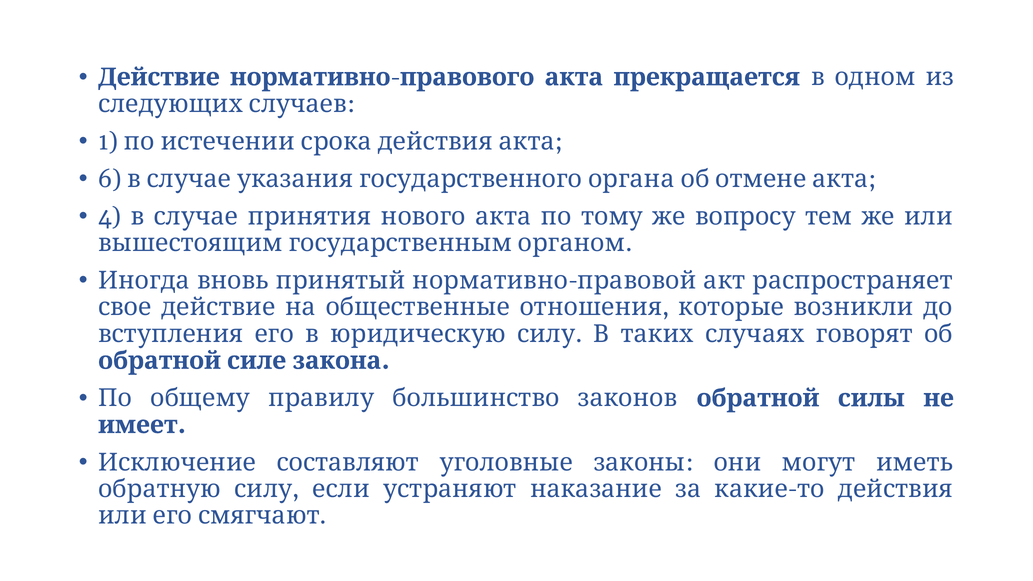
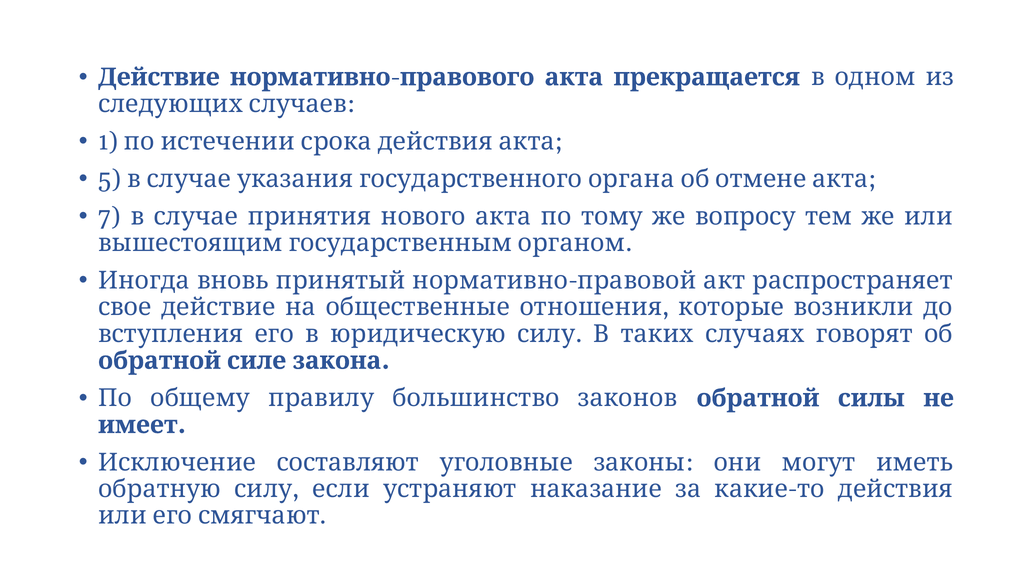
6: 6 -> 5 (110, 179)
4: 4 -> 7 (109, 216)
